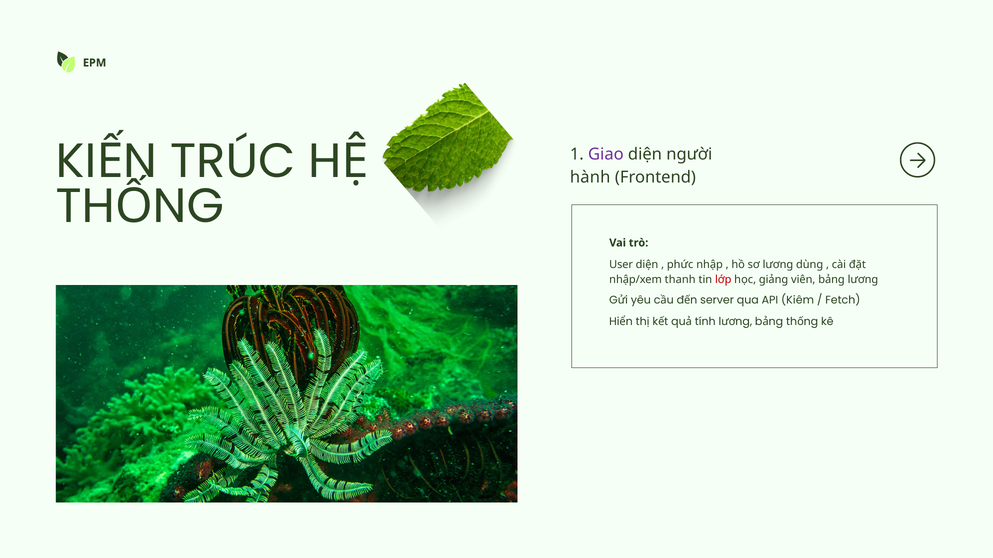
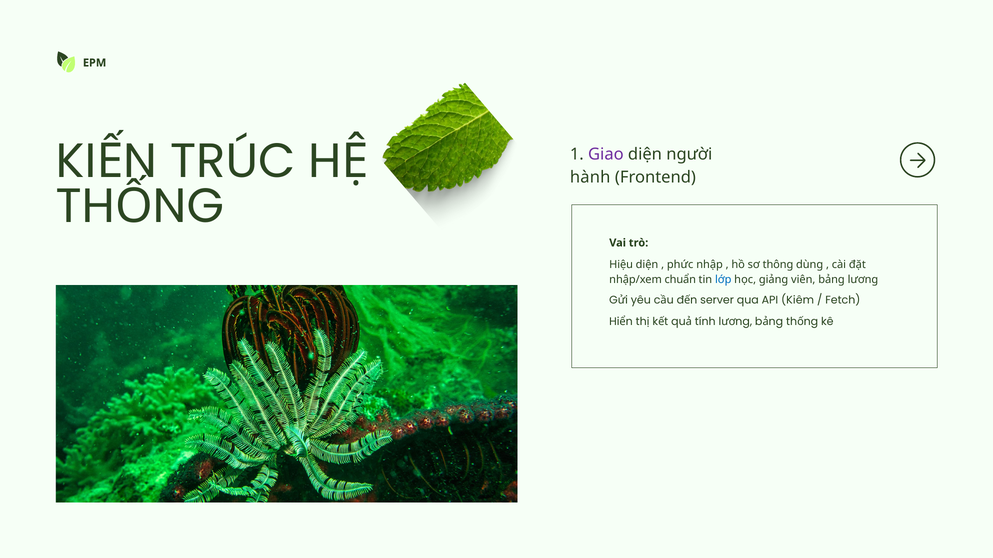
User: User -> Hiệu (621, 265)
sơ lương: lương -> thông (778, 265)
thanh: thanh -> chuẩn (680, 280)
lớp colour: red -> blue (723, 280)
